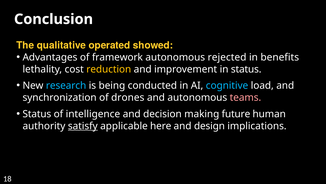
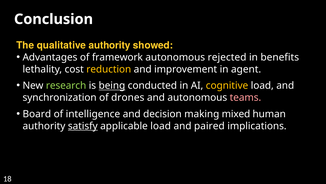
qualitative operated: operated -> authority (110, 45)
in status: status -> agent (246, 69)
research colour: light blue -> light green (66, 85)
being underline: none -> present (112, 85)
cognitive colour: light blue -> yellow (227, 85)
Status: Status -> Board (37, 114)
future: future -> mixed (236, 114)
applicable here: here -> load (161, 126)
design: design -> paired (209, 126)
